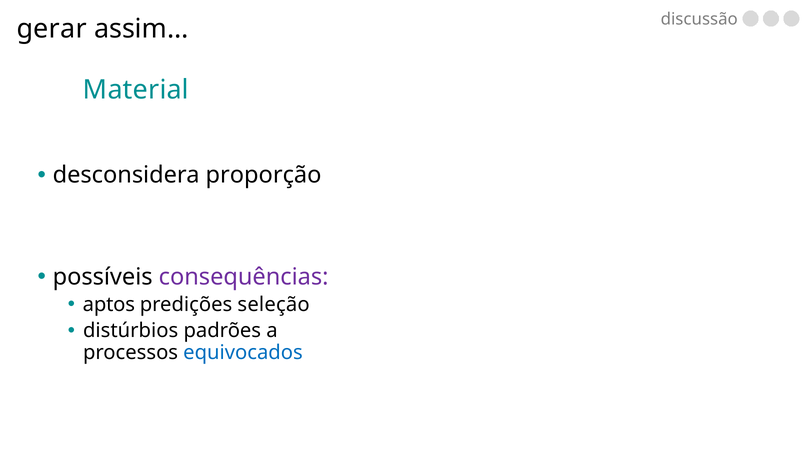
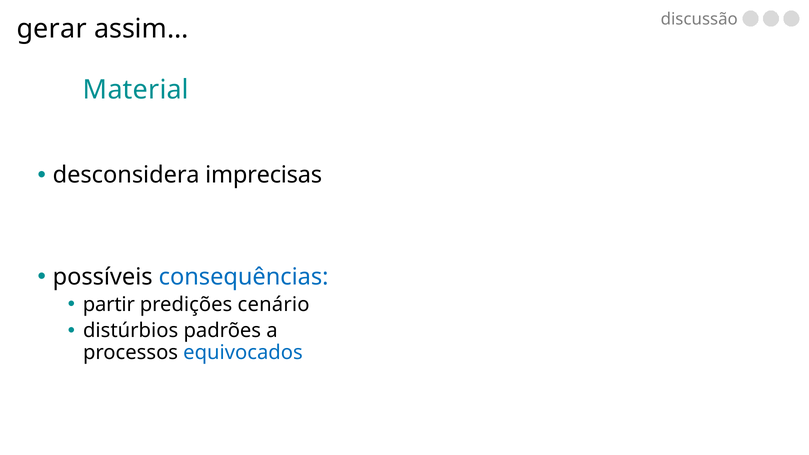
proporção: proporção -> imprecisas (264, 175)
consequências colour: purple -> blue (244, 277)
aptos: aptos -> partir (109, 305)
seleção: seleção -> cenário (274, 305)
